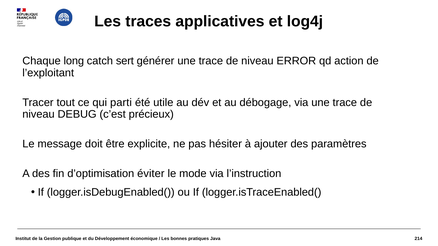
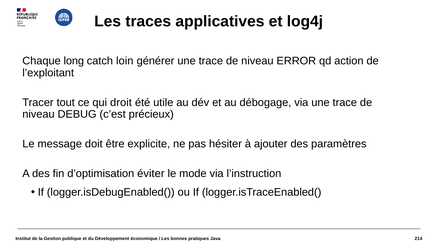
sert: sert -> loin (125, 61)
parti: parti -> droit (121, 103)
